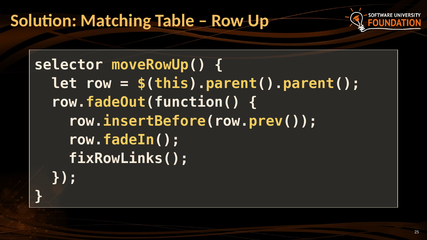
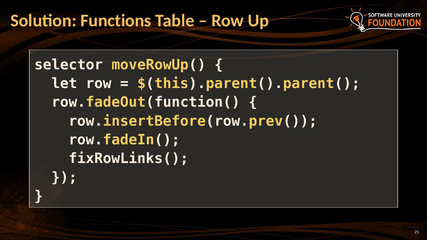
Matching: Matching -> Functions (116, 21)
